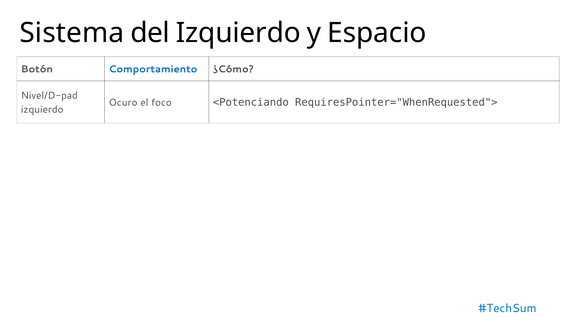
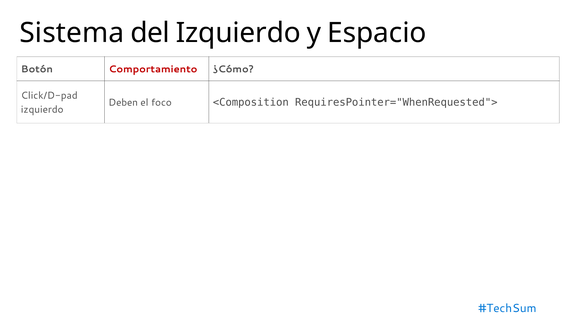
Comportamiento colour: blue -> red (153, 69)
Nivel/D-pad: Nivel/D-pad -> Click/D-pad (49, 95)
Ocuro: Ocuro -> Deben (123, 102)
<Potenciando: <Potenciando -> <Composition (251, 102)
